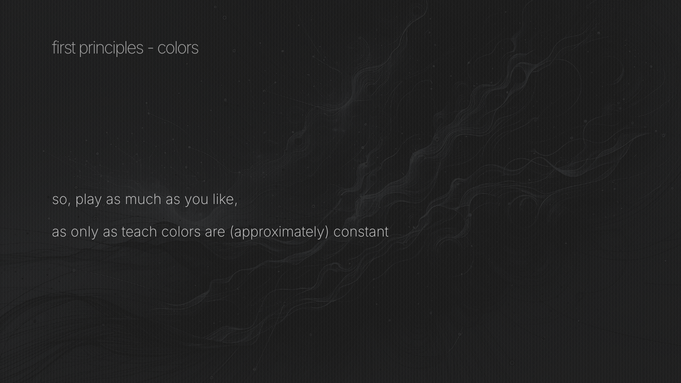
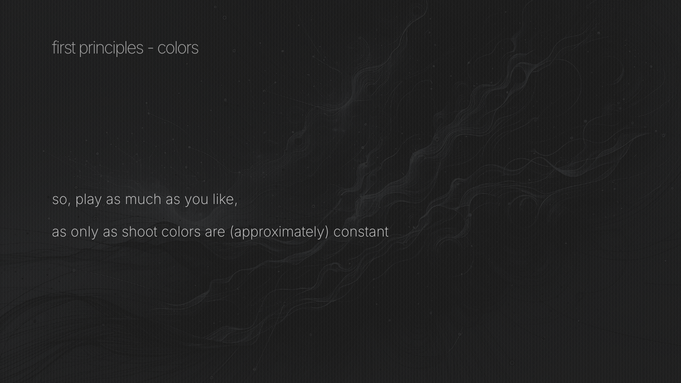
teach: teach -> shoot (140, 232)
